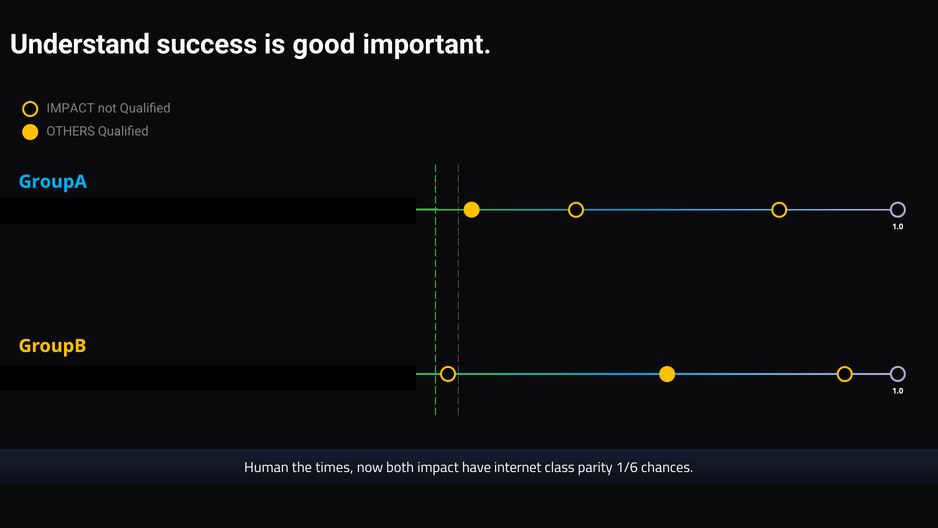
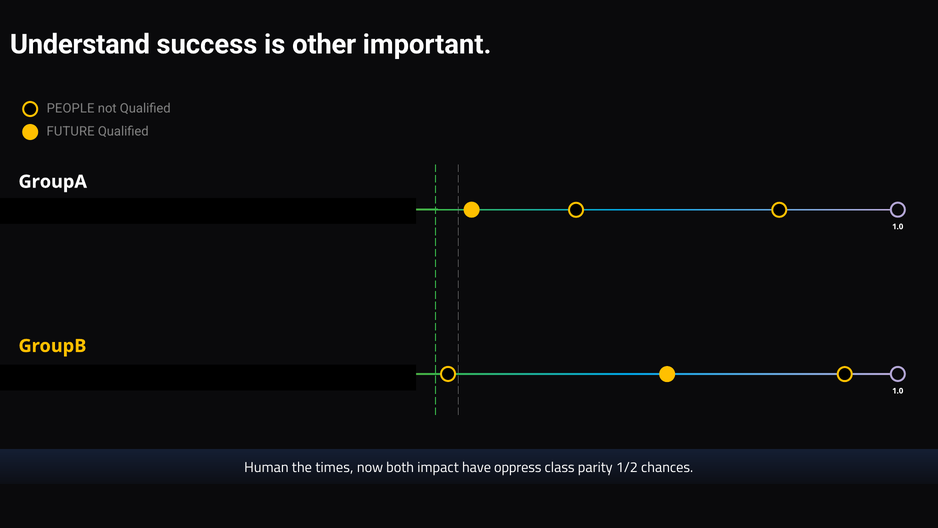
good: good -> other (324, 44)
IMPACT: IMPACT -> PEOPLE (71, 108)
OTHERS: OTHERS -> FUTURE (71, 131)
GroupA colour: light blue -> white (53, 182)
internet: internet -> oppress (518, 467)
1/6: 1/6 -> 1/2 (627, 467)
